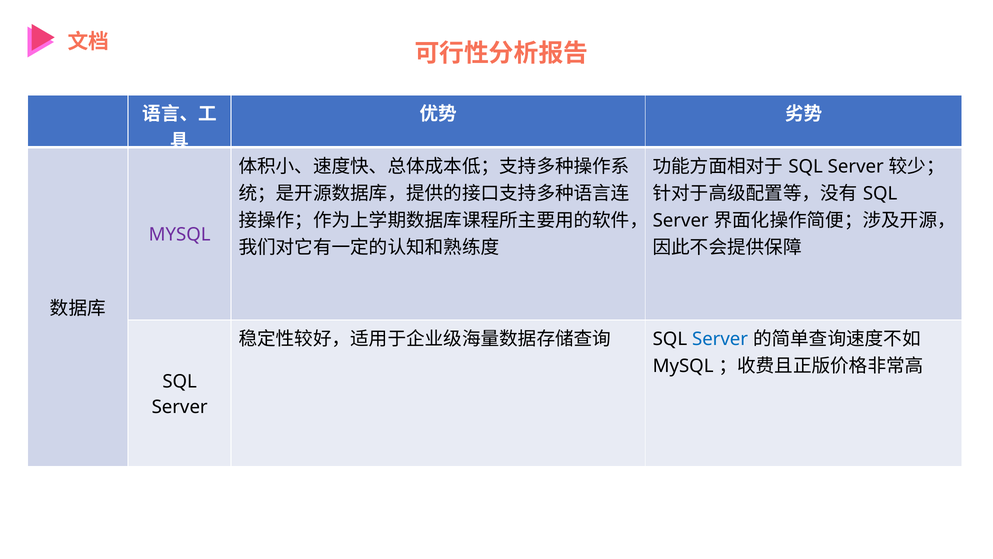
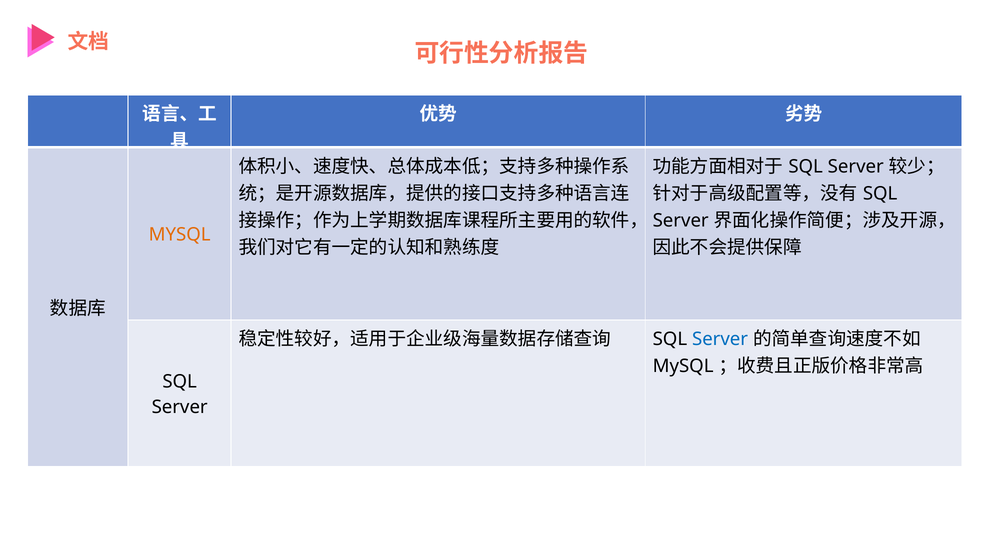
MYSQL colour: purple -> orange (180, 234)
